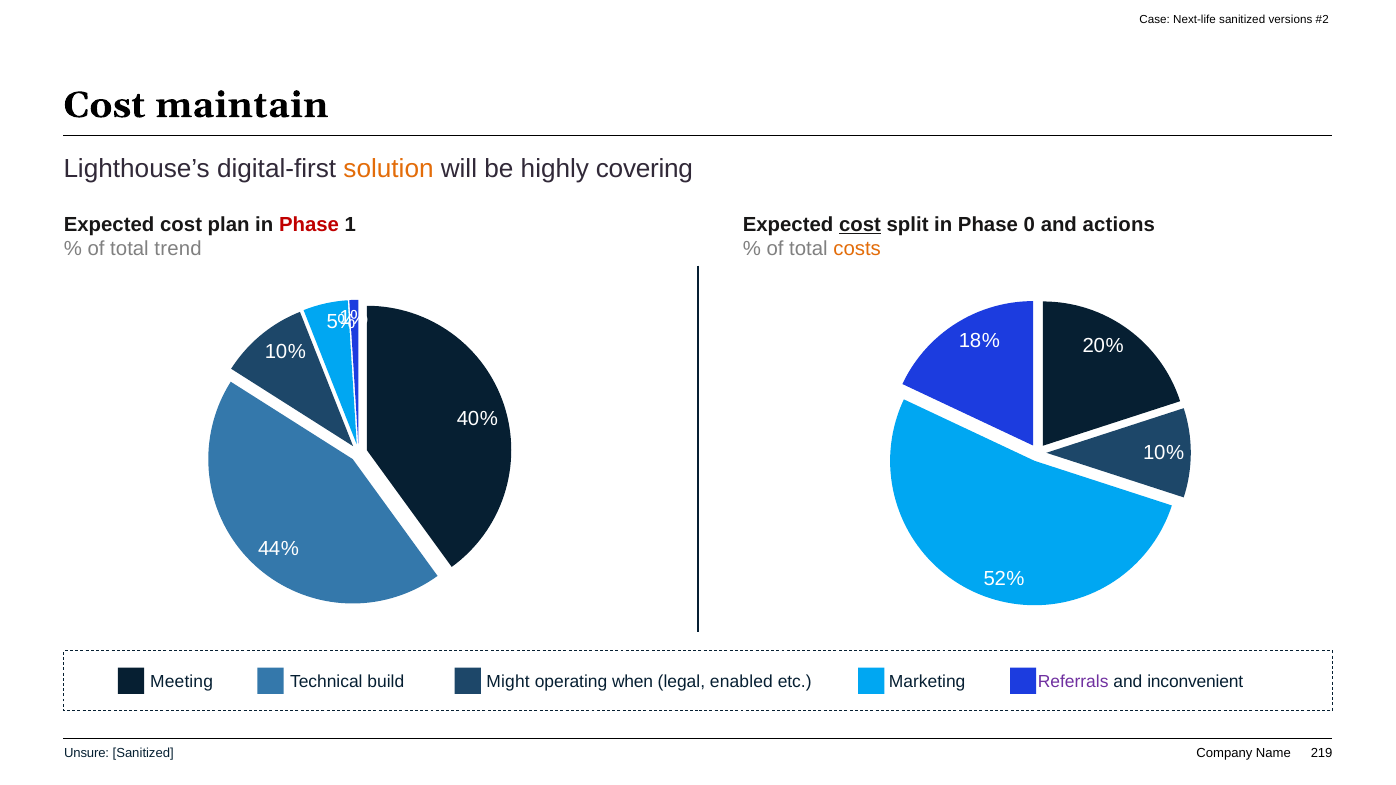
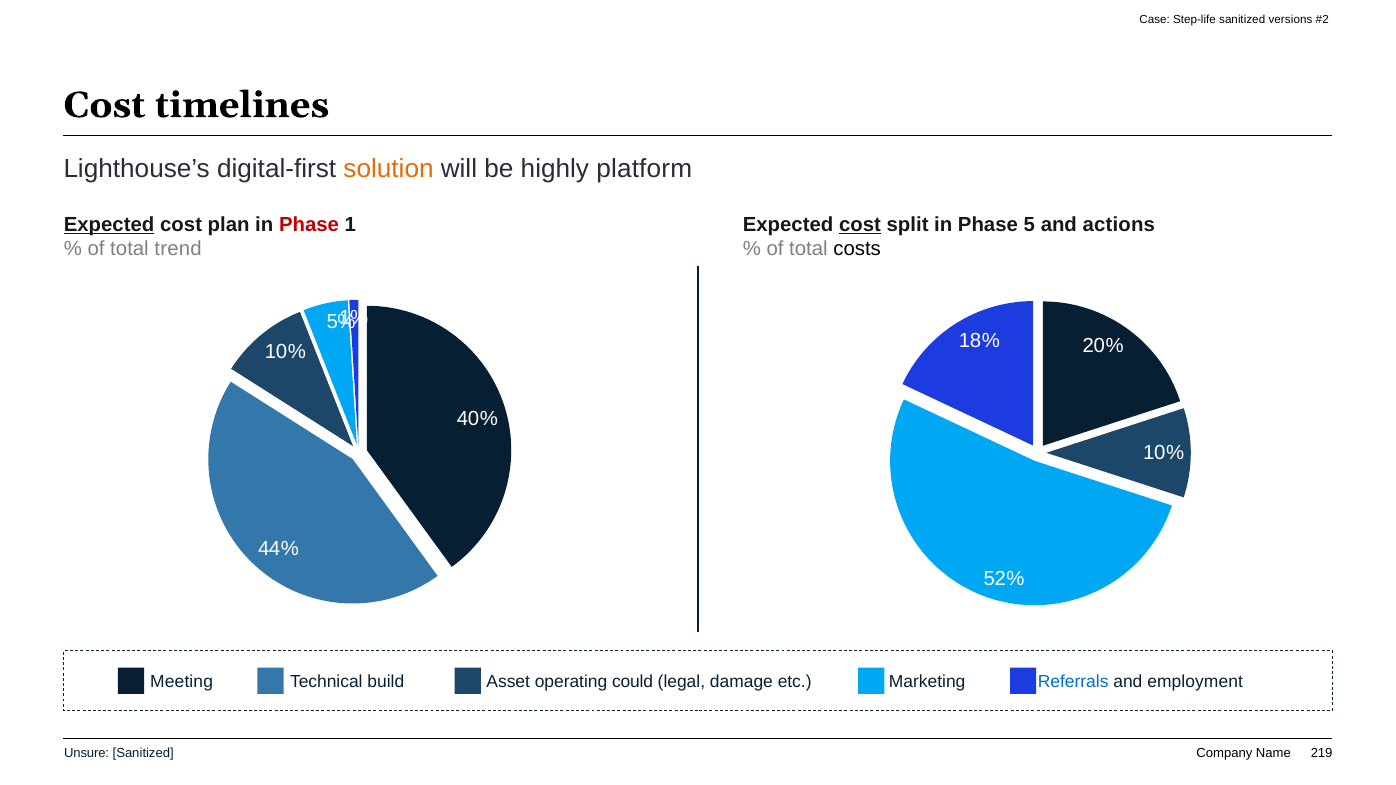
Next-life: Next-life -> Step-life (1195, 19)
maintain: maintain -> timelines (242, 105)
covering: covering -> platform (644, 169)
Expected underline: none -> present (109, 224)
0: 0 -> 5 (1029, 224)
costs colour: orange -> black (857, 249)
Might: Might -> Asset (508, 682)
when: when -> could (633, 682)
enabled: enabled -> damage (741, 682)
Referrals colour: purple -> blue (1073, 682)
inconvenient: inconvenient -> employment (1195, 682)
